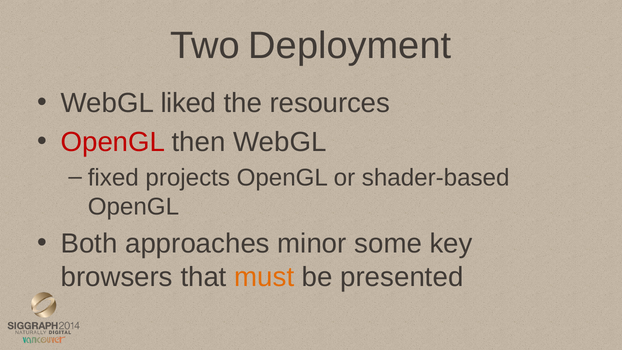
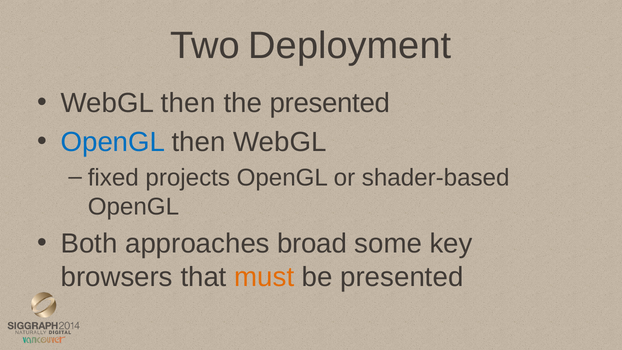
WebGL liked: liked -> then (188, 103)
the resources: resources -> presented (330, 103)
OpenGL colour: red -> blue (113, 142)
minor: minor -> broad (312, 244)
